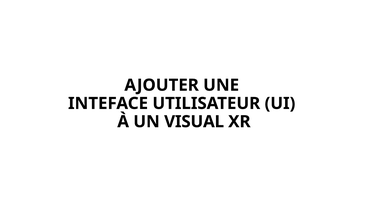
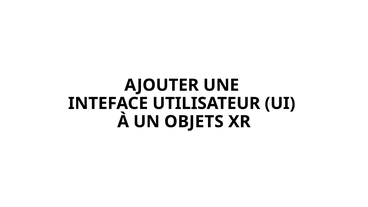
VISUAL: VISUAL -> OBJETS (194, 122)
